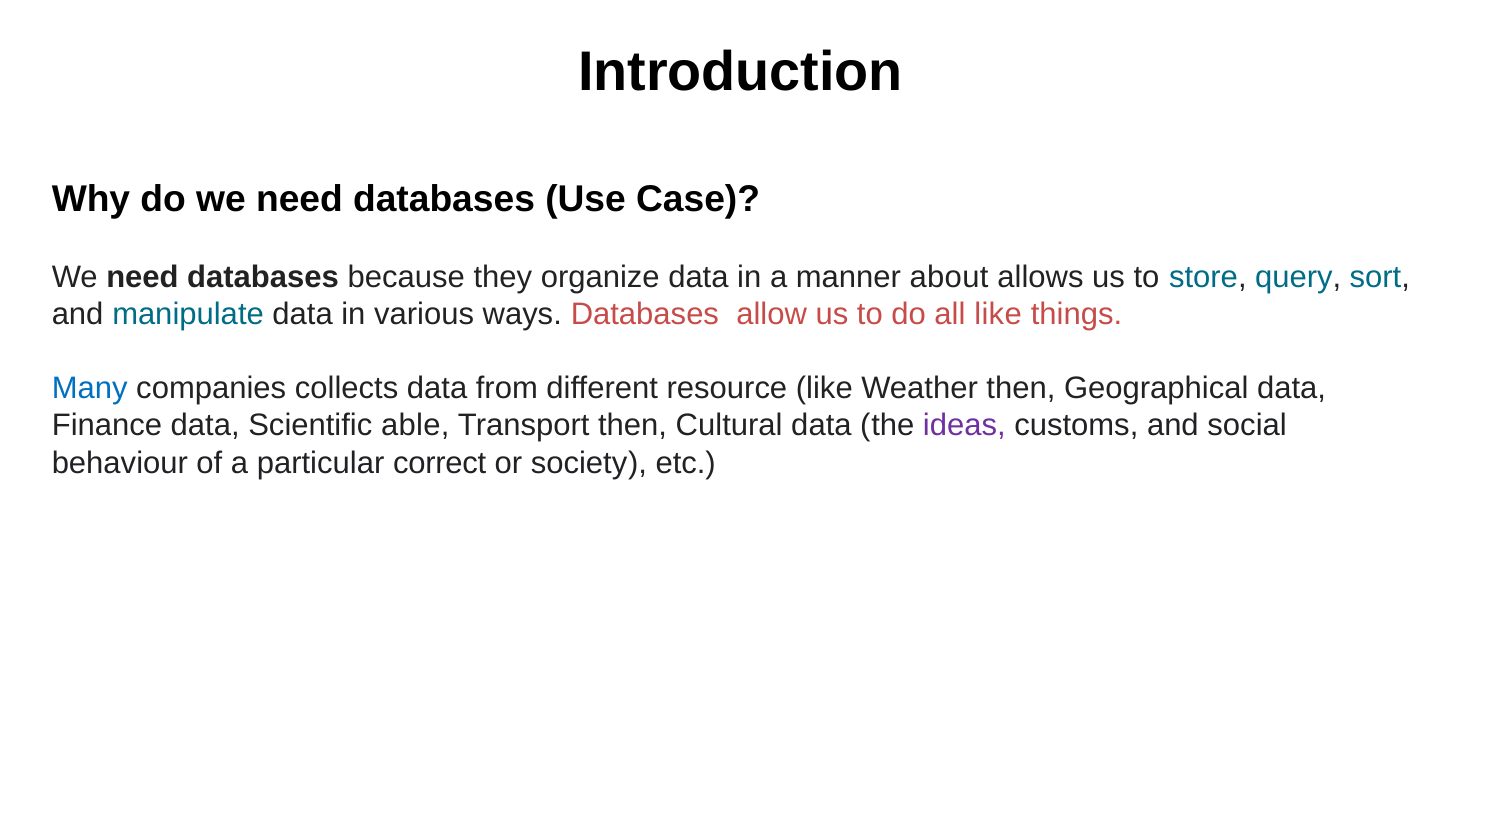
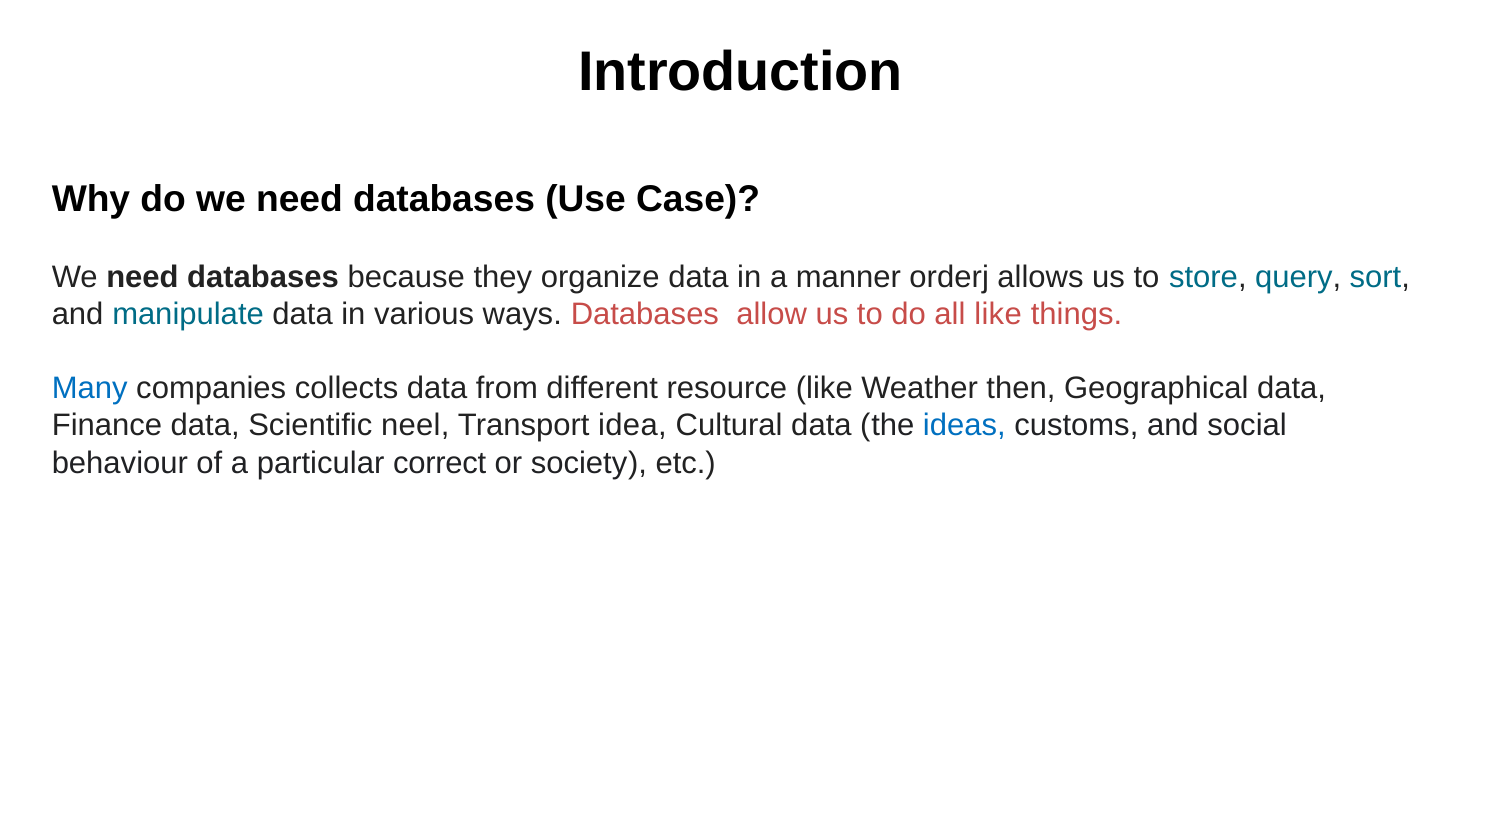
about: about -> orderj (949, 277)
able: able -> neel (415, 425)
Transport then: then -> idea (632, 425)
ideas colour: purple -> blue (964, 425)
